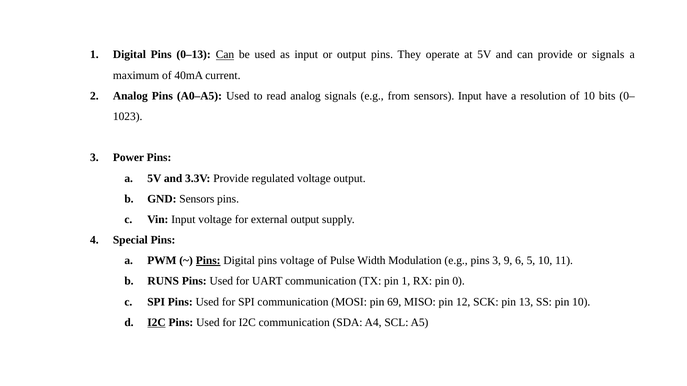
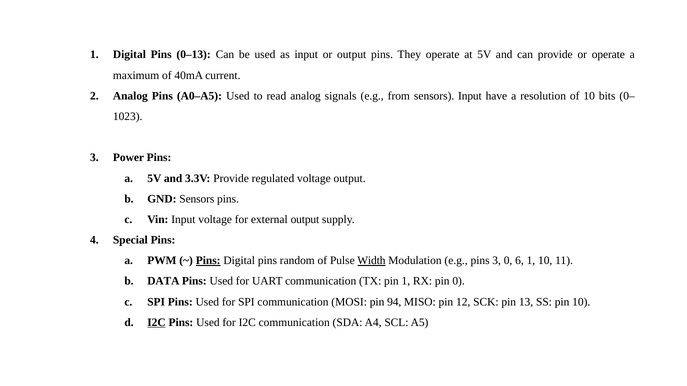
Can underline: present -> none (225, 55)
or signals: signals -> operate (608, 55)
pins voltage: voltage -> random (297, 261)
Width underline: none -> present (371, 261)
3 9: 9 -> 0 (508, 261)
6 5: 5 -> 1 (531, 261)
RUNS: RUNS -> DATA (163, 281)
69: 69 -> 94 (394, 302)
